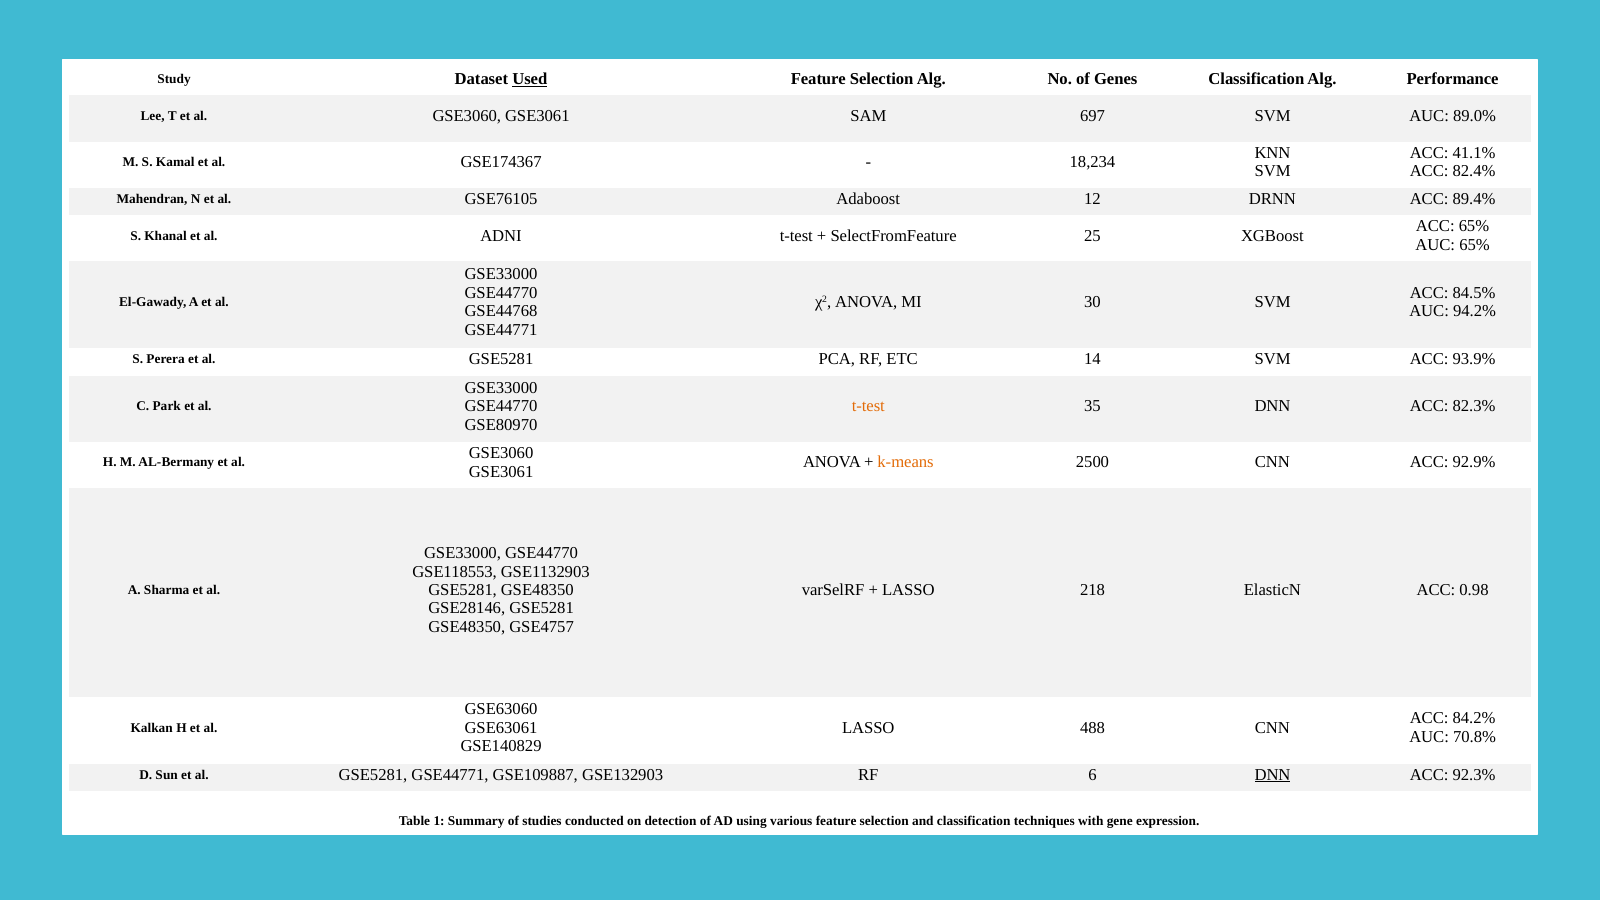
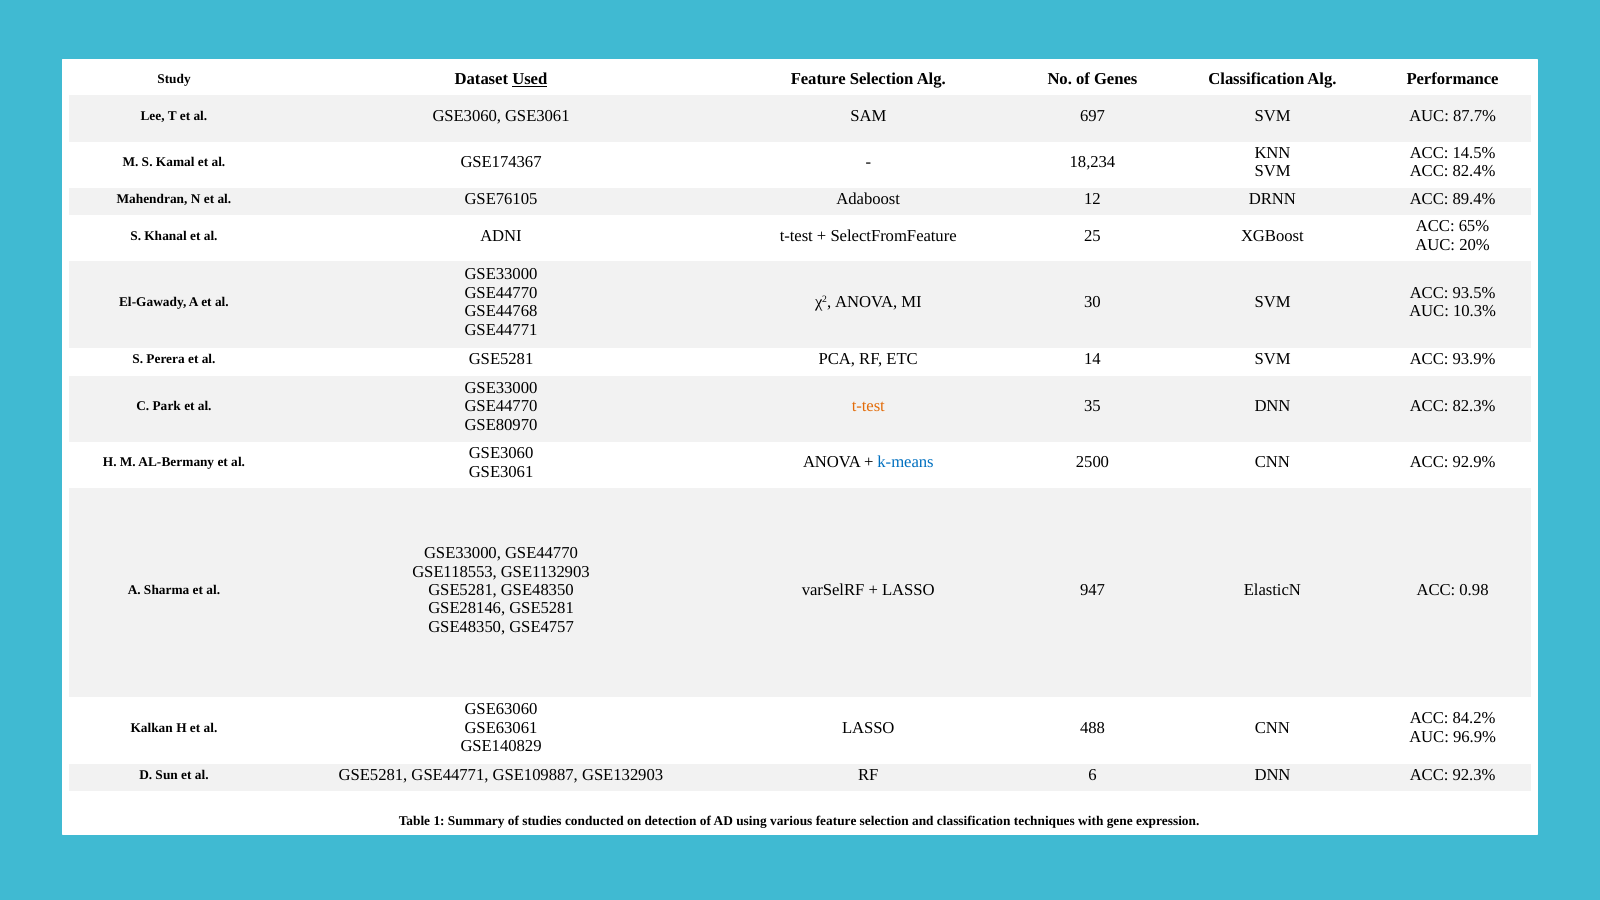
89.0%: 89.0% -> 87.7% (1475, 116)
41.1%: 41.1% -> 14.5% (1474, 153)
AUC 65%: 65% -> 20% (1475, 245)
84.5%: 84.5% -> 93.5% (1474, 293)
94.2%: 94.2% -> 10.3% (1475, 311)
k-means colour: orange -> blue (906, 462)
218: 218 -> 947 (1093, 590)
70.8%: 70.8% -> 96.9% (1475, 737)
DNN underline: present -> none (1273, 775)
